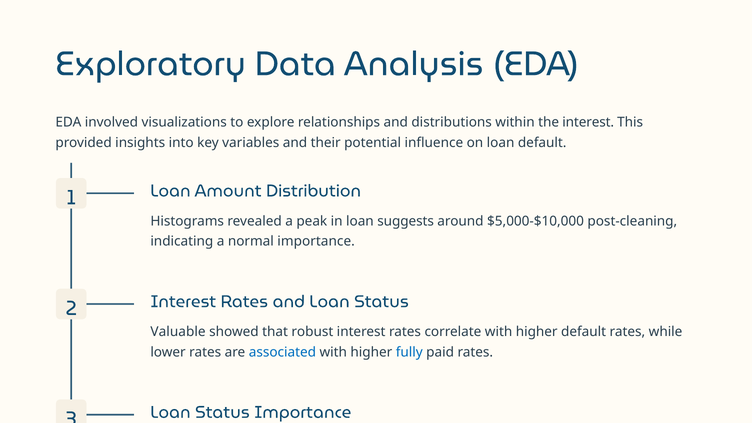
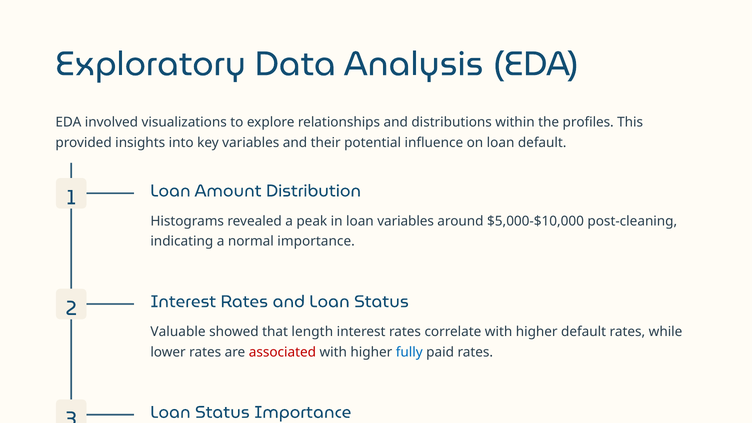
the interest: interest -> profiles (588, 122)
loan suggests: suggests -> variables (406, 221)
robust: robust -> length (312, 332)
associated colour: blue -> red (282, 352)
